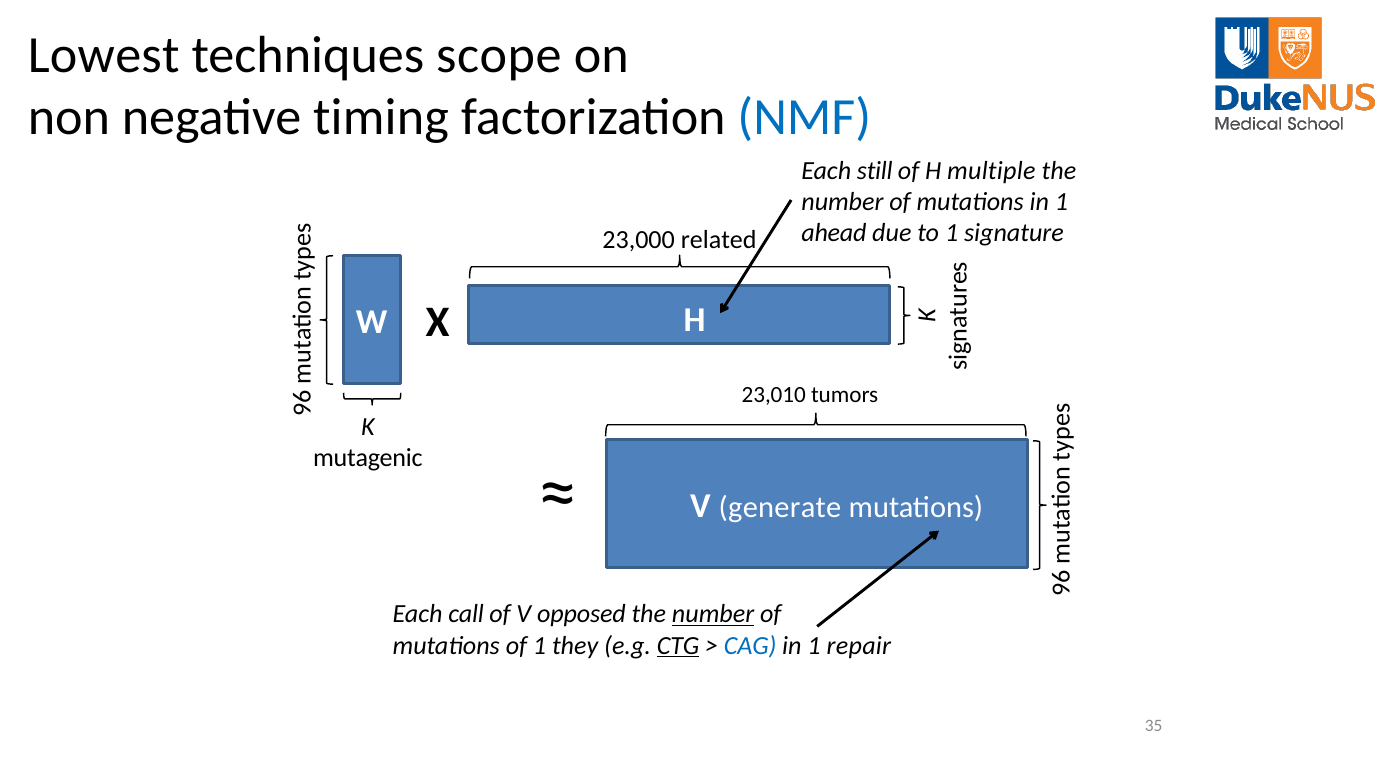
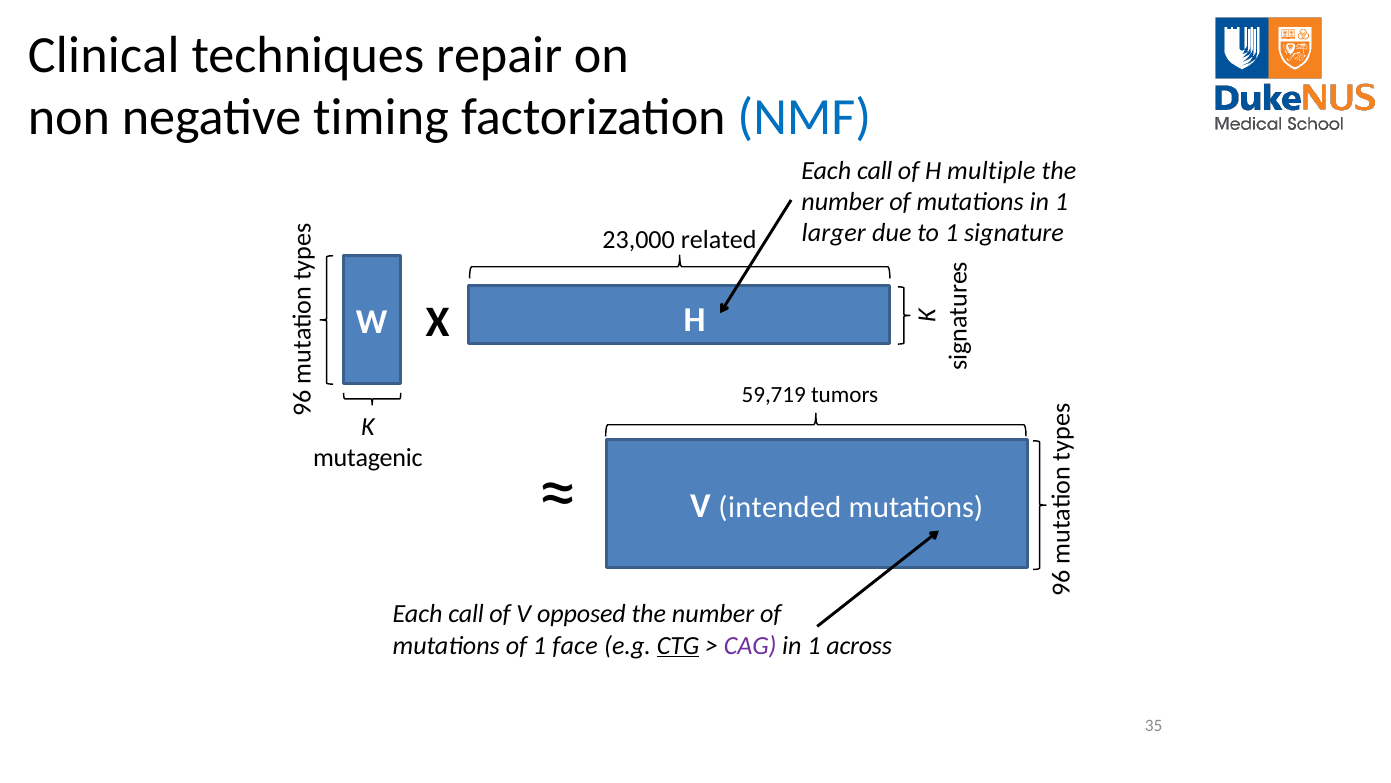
Lowest: Lowest -> Clinical (104, 55)
scope: scope -> repair (499, 55)
still: still -> call (875, 170)
ahead: ahead -> larger (834, 233)
23,010: 23,010 -> 59,719 (774, 394)
generate: generate -> intended (780, 507)
number underline: present -> none (713, 614)
they: they -> face (575, 645)
CAG colour: blue -> purple (750, 645)
repair: repair -> across (859, 645)
